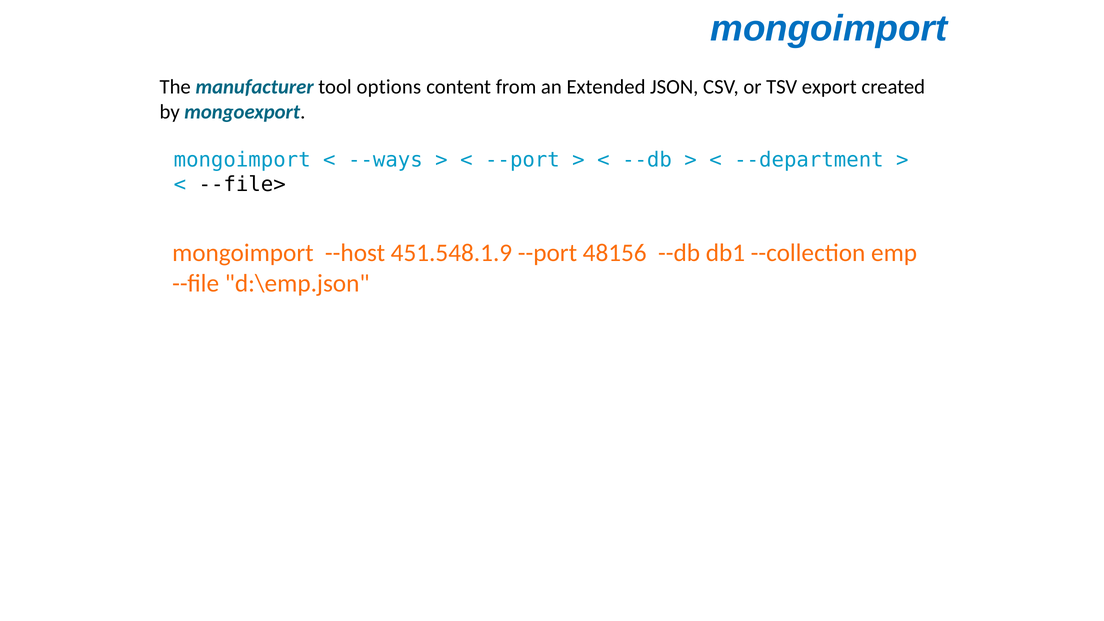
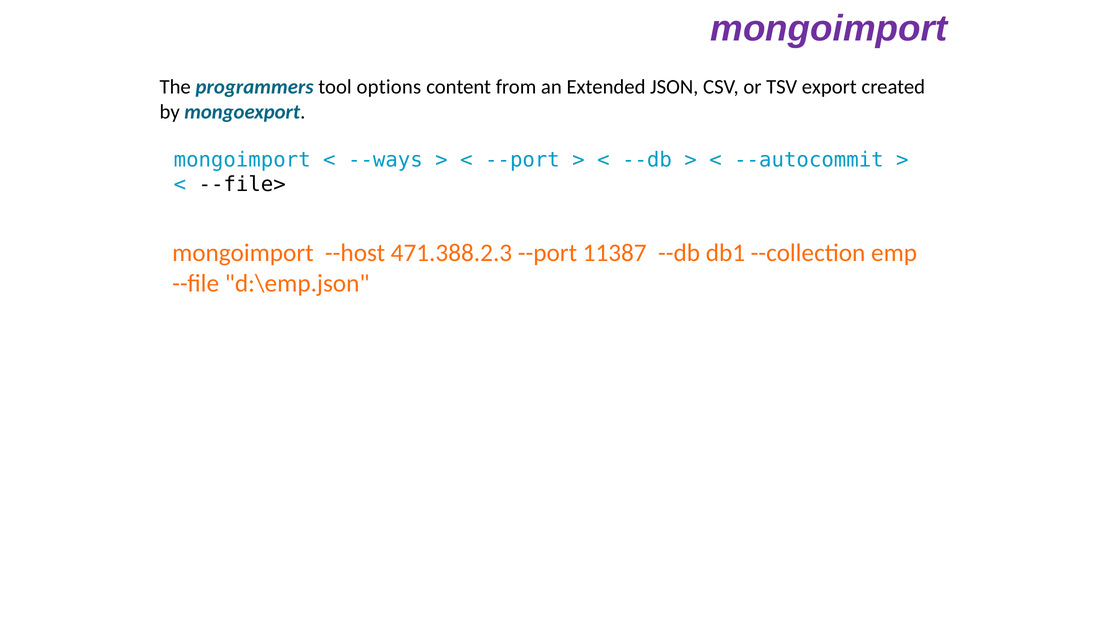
mongoimport colour: blue -> purple (829, 29)
manufacturer: manufacturer -> programmers (255, 87)
--department: --department -> --autocommit (809, 160)
451.548.1.9: 451.548.1.9 -> 471.388.2.3 (451, 253)
48156: 48156 -> 11387 (615, 253)
